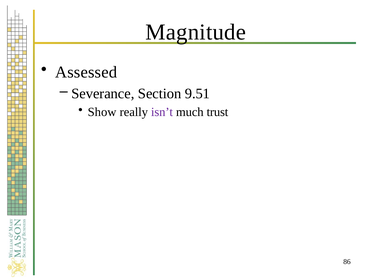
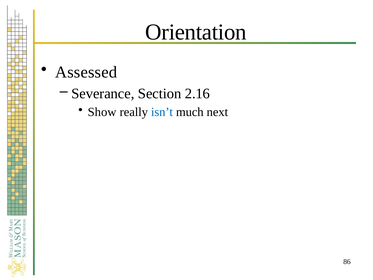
Magnitude: Magnitude -> Orientation (196, 32)
9.51: 9.51 -> 2.16 (197, 93)
isn’t colour: purple -> blue (162, 112)
trust: trust -> next (217, 112)
